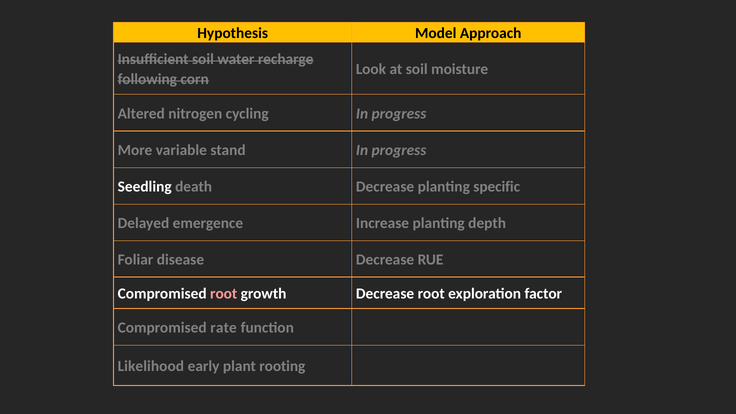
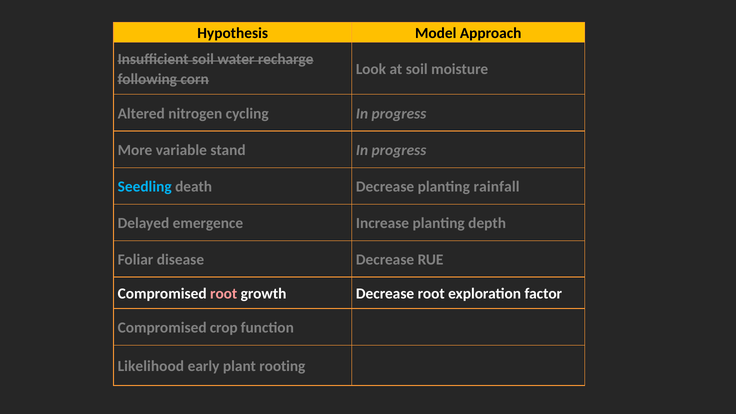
Seedling colour: white -> light blue (145, 187)
specific: specific -> rainfall (497, 187)
rate: rate -> crop (224, 328)
